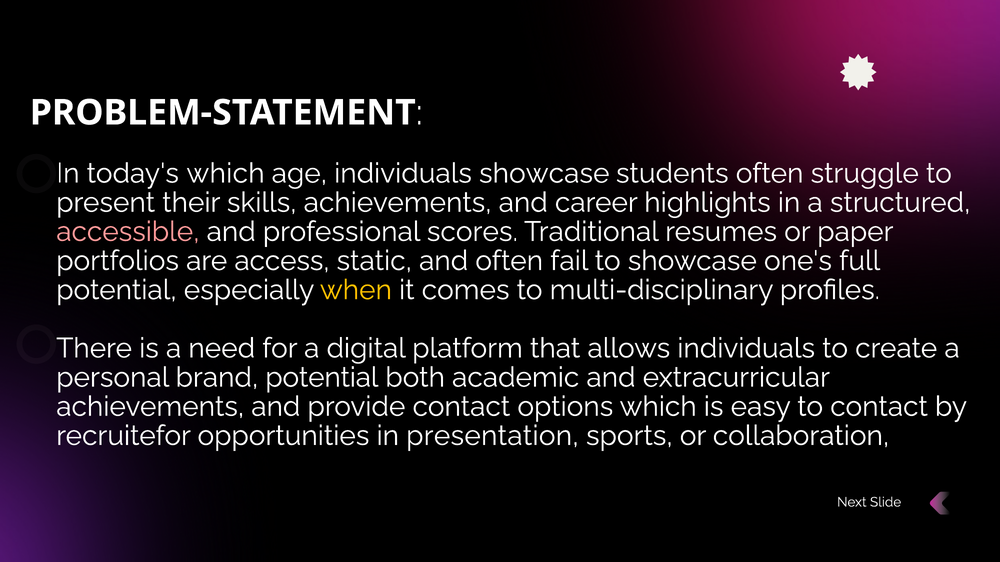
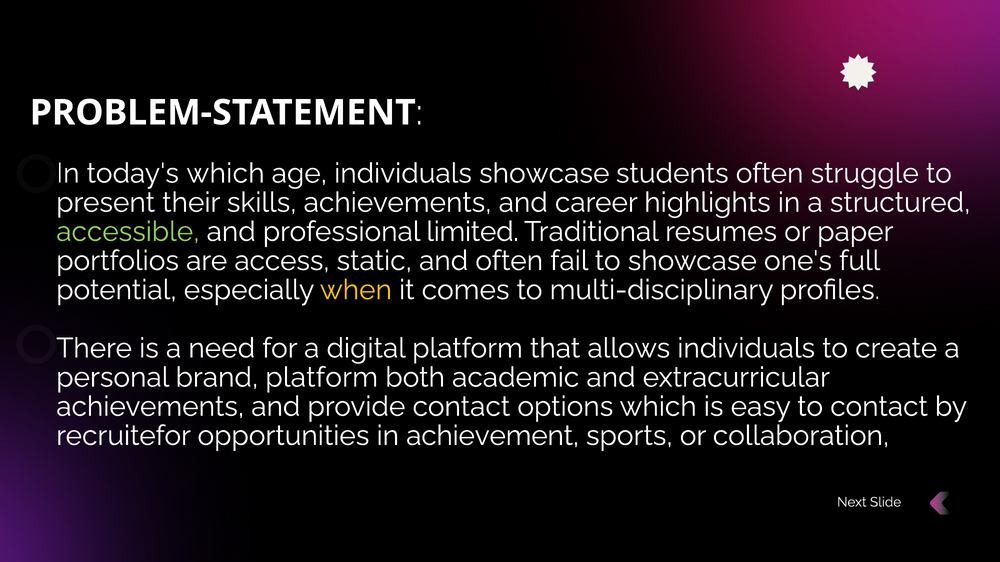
accessible colour: pink -> light green (128, 232)
scores: scores -> limited (472, 232)
brand potential: potential -> platform (322, 378)
presentation: presentation -> achievement (493, 436)
